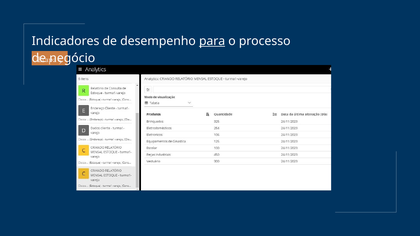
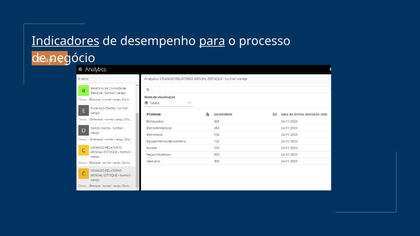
Indicadores underline: none -> present (66, 41)
